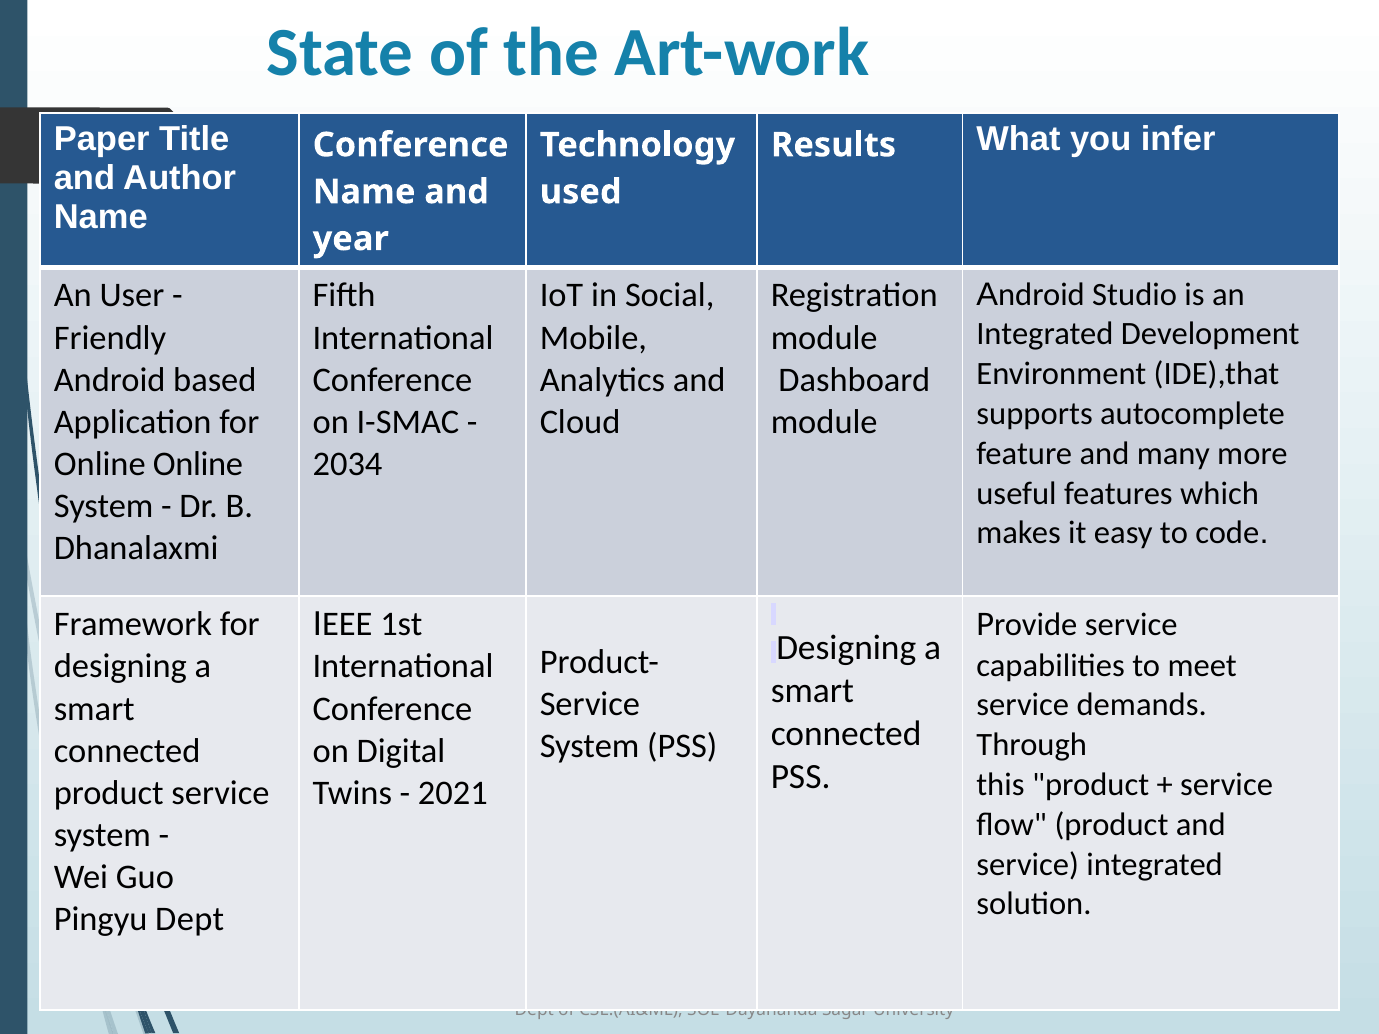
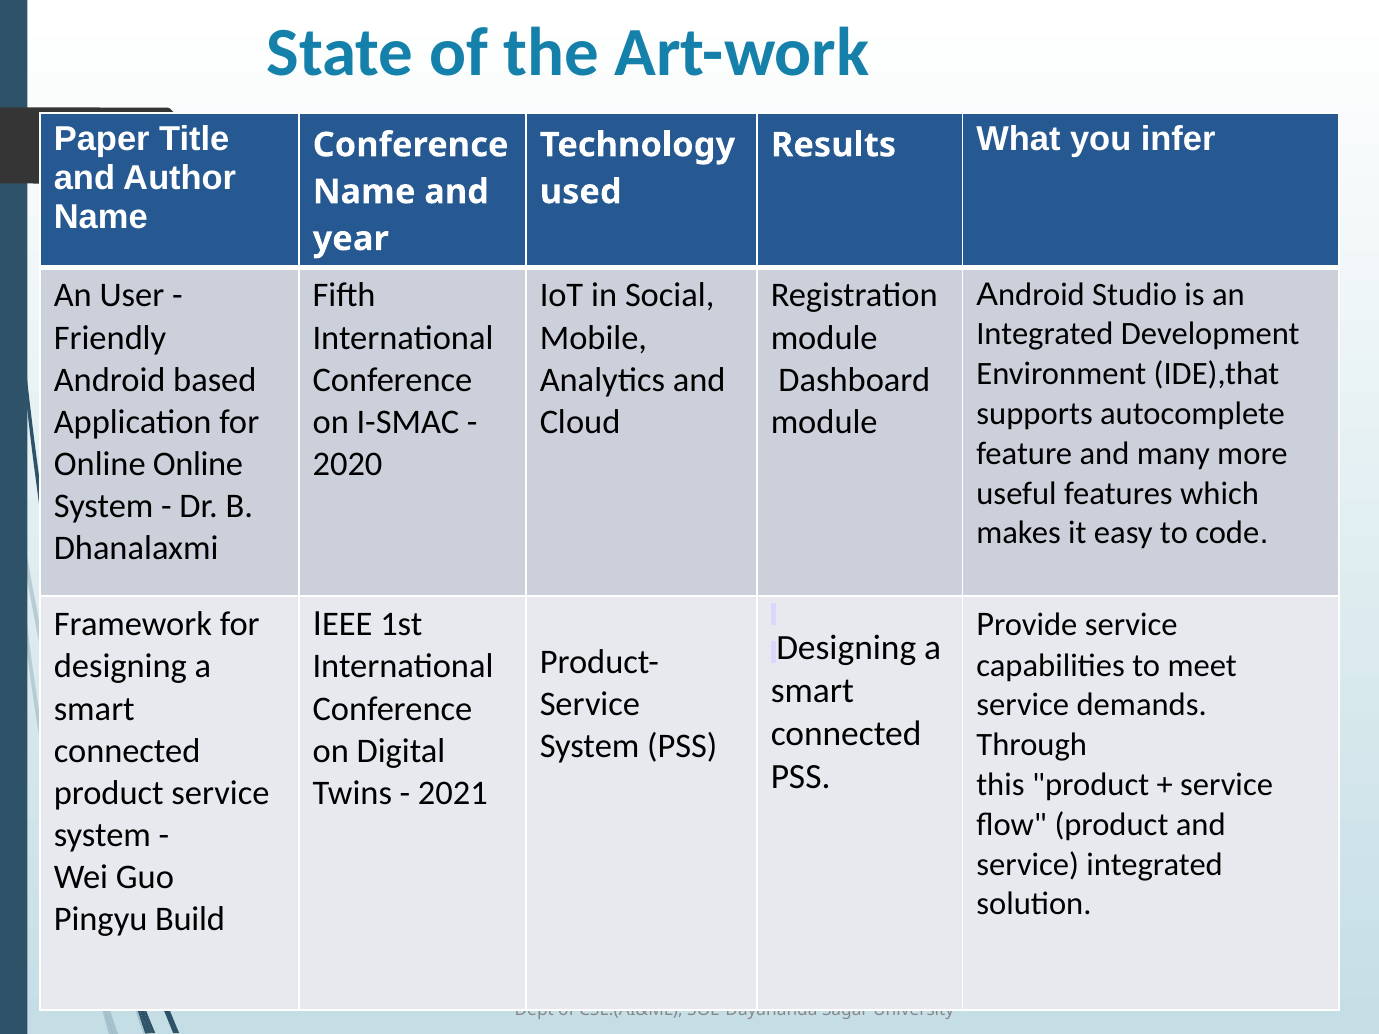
2034: 2034 -> 2020 (348, 464)
Pingyu Dept: Dept -> Build (190, 919)
